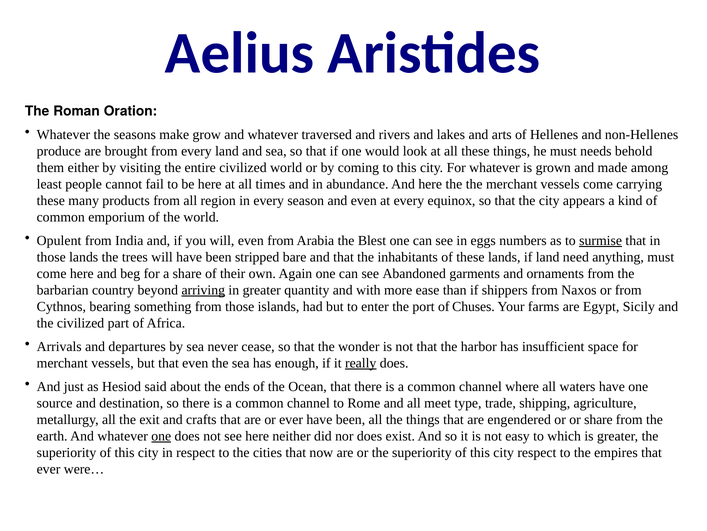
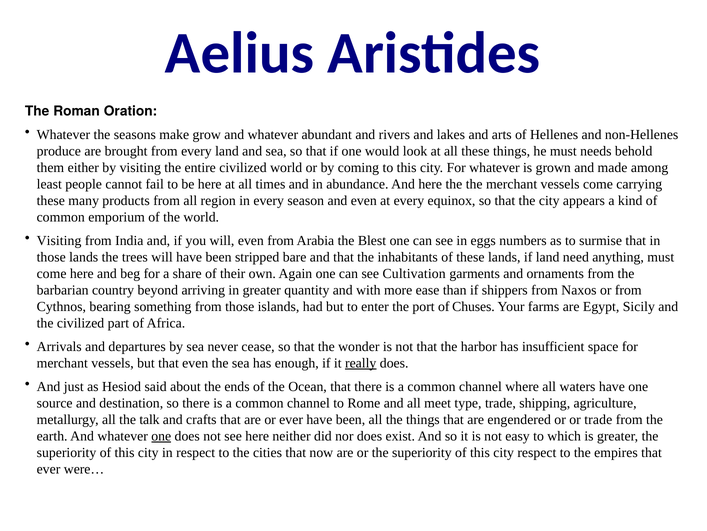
traversed: traversed -> abundant (327, 134)
Opulent: Opulent -> Visiting (59, 240)
surmise underline: present -> none (601, 240)
Abandoned: Abandoned -> Cultivation (414, 273)
arriving underline: present -> none (203, 290)
exit: exit -> talk (149, 419)
or share: share -> trade (598, 419)
